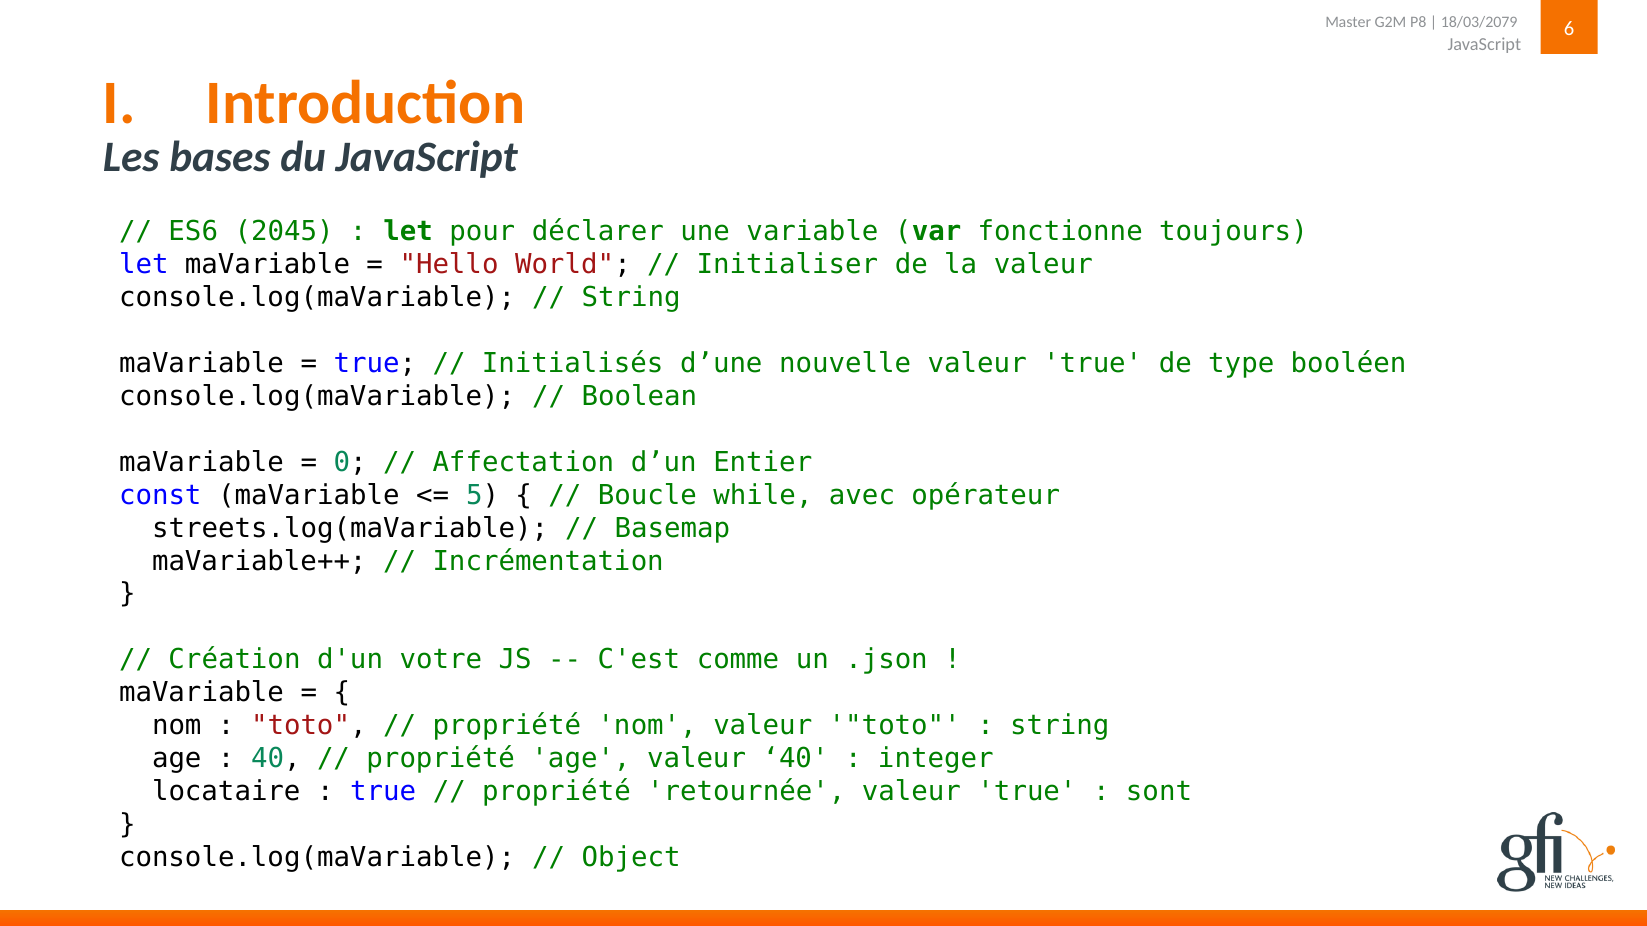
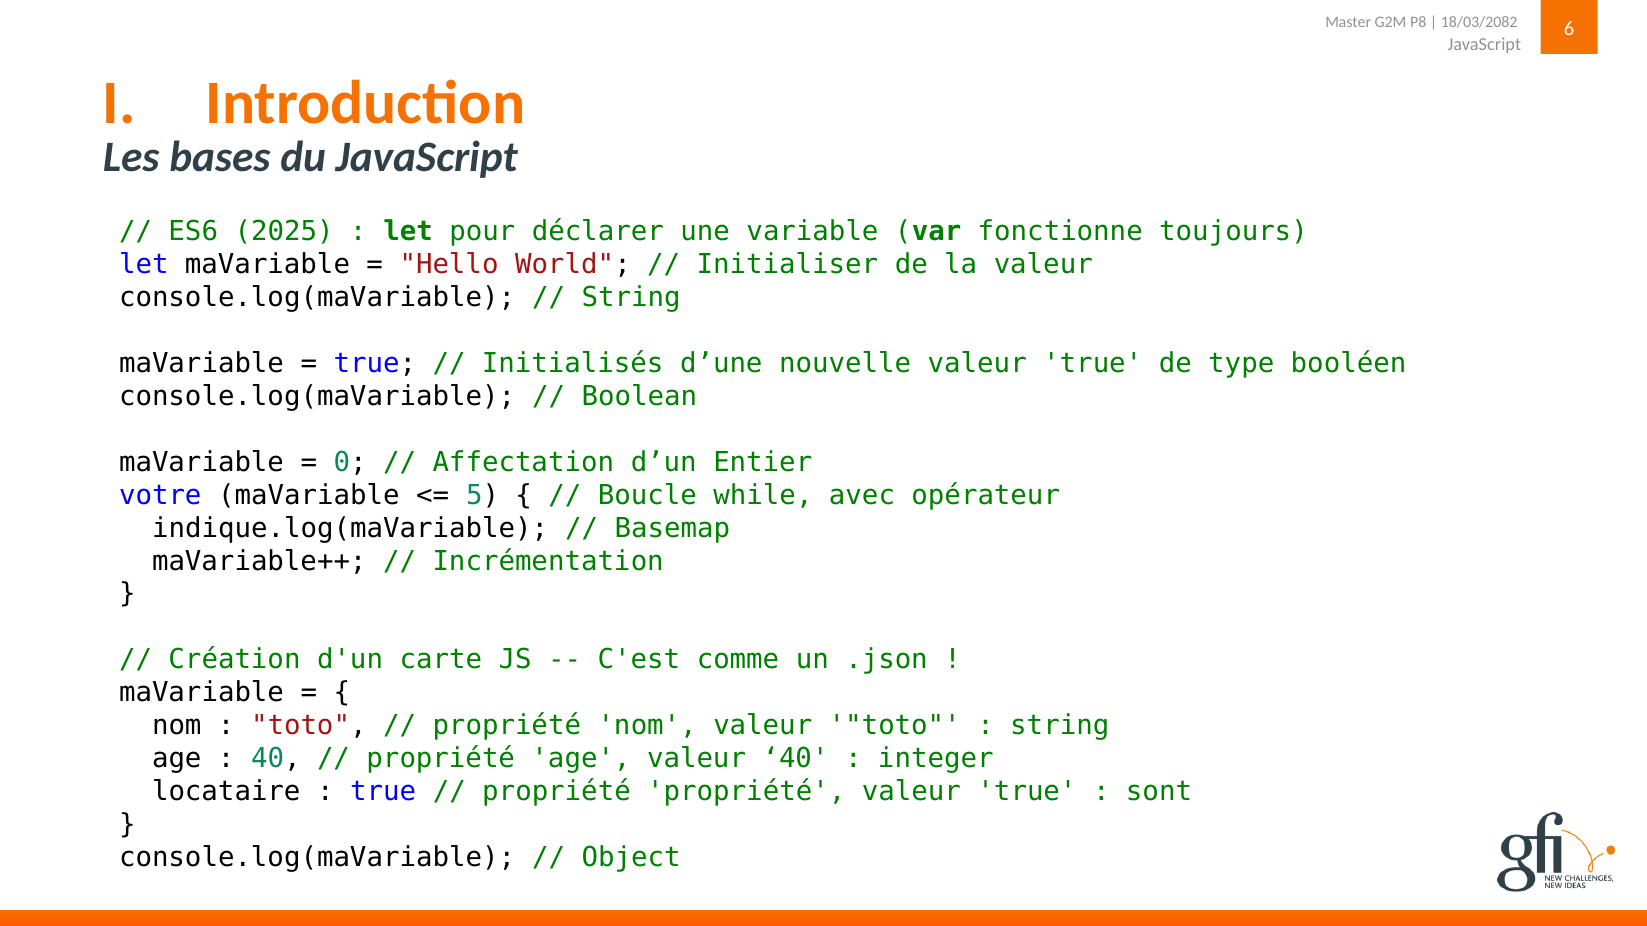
18/03/2079: 18/03/2079 -> 18/03/2082 (1479, 22)
2045: 2045 -> 2025 (284, 232)
const: const -> votre (160, 495)
streets.log(maVariable: streets.log(maVariable -> indique.log(maVariable (350, 528)
votre: votre -> carte (441, 660)
propriété retournée: retournée -> propriété (746, 792)
